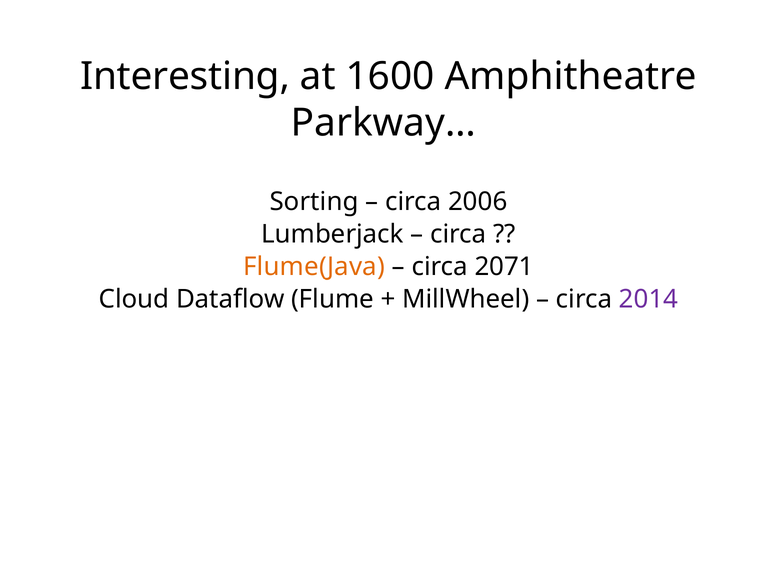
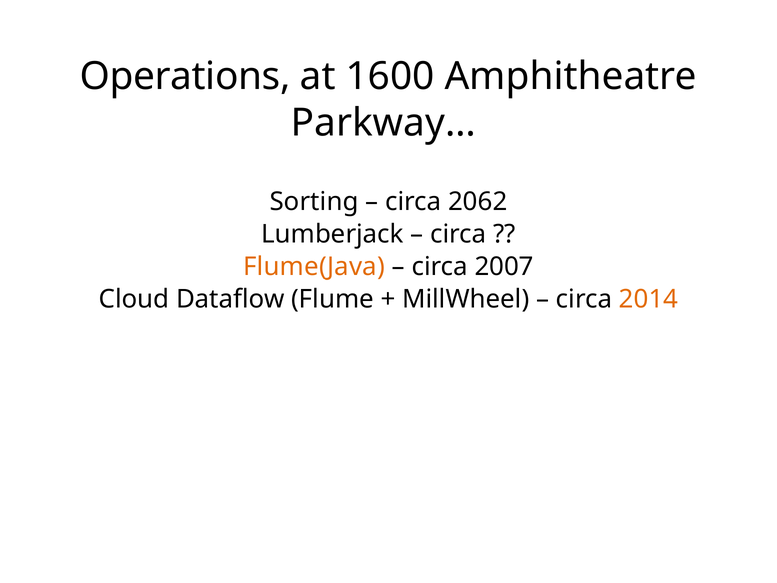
Interesting: Interesting -> Operations (185, 76)
2006: 2006 -> 2062 (478, 202)
2071: 2071 -> 2007 (504, 266)
2014 colour: purple -> orange (649, 299)
